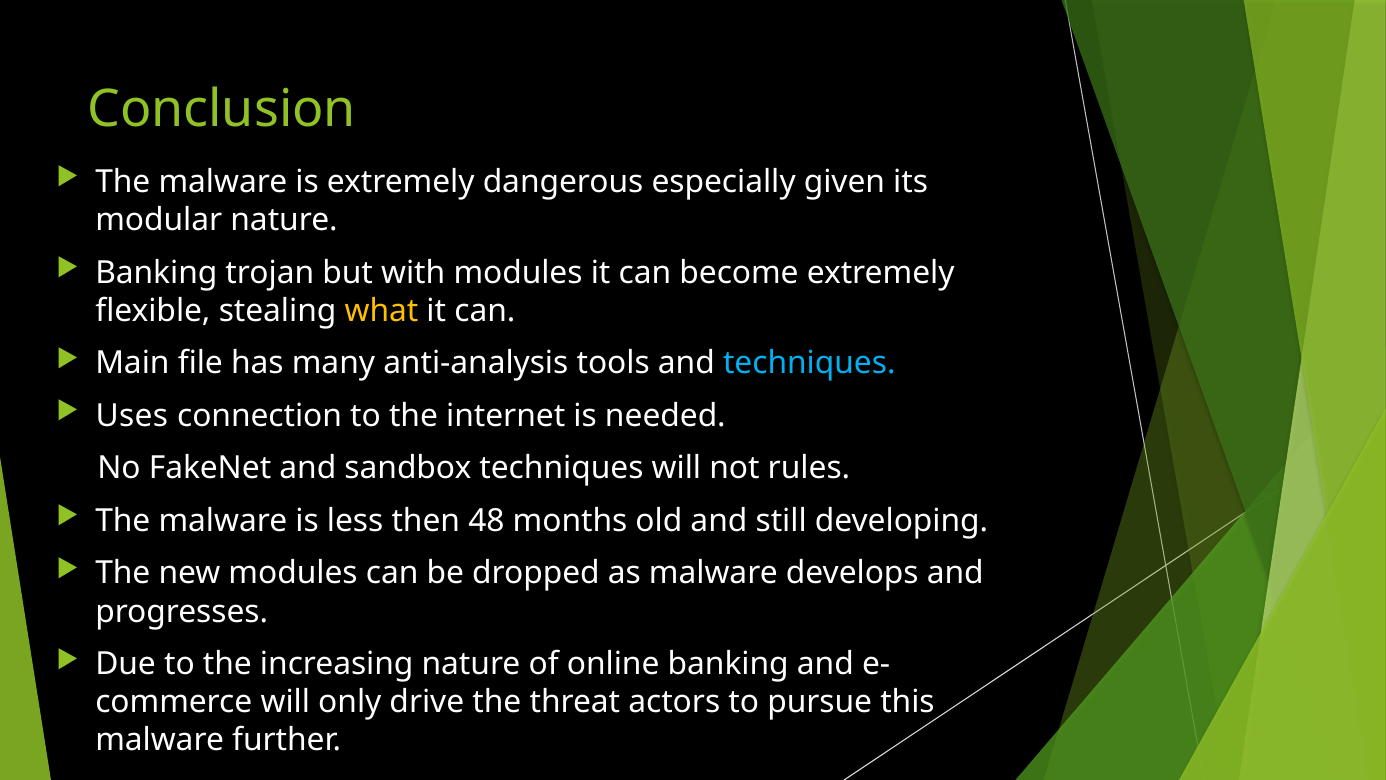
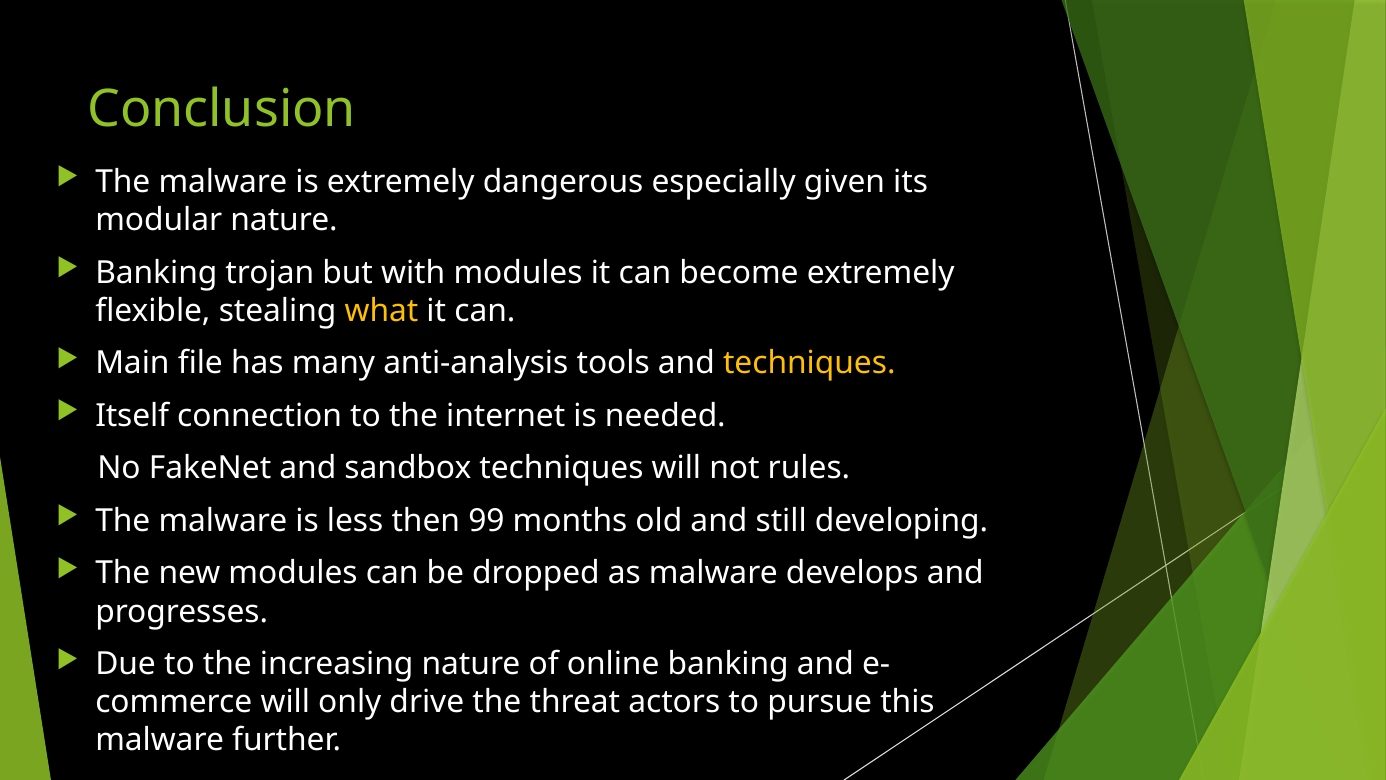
techniques colour: light blue -> yellow (809, 363)
Uses: Uses -> Itself (132, 416)
48: 48 -> 99 (486, 521)
